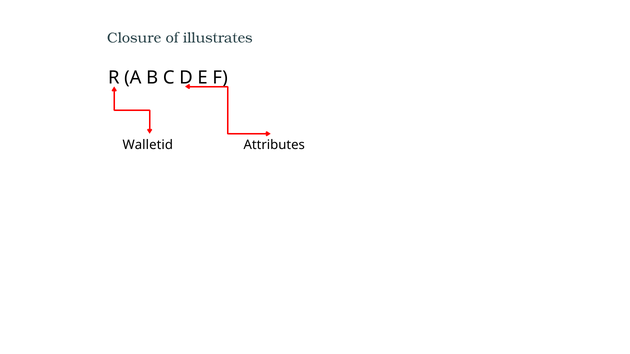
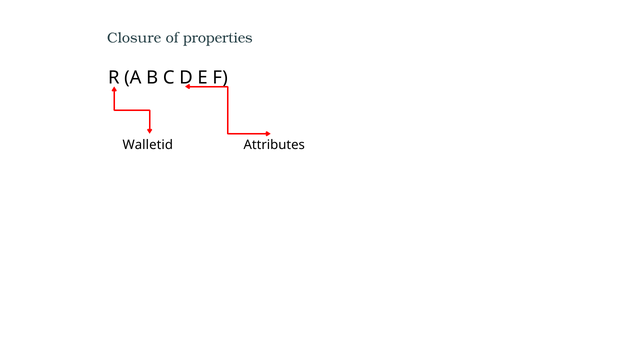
illustrates: illustrates -> properties (218, 38)
